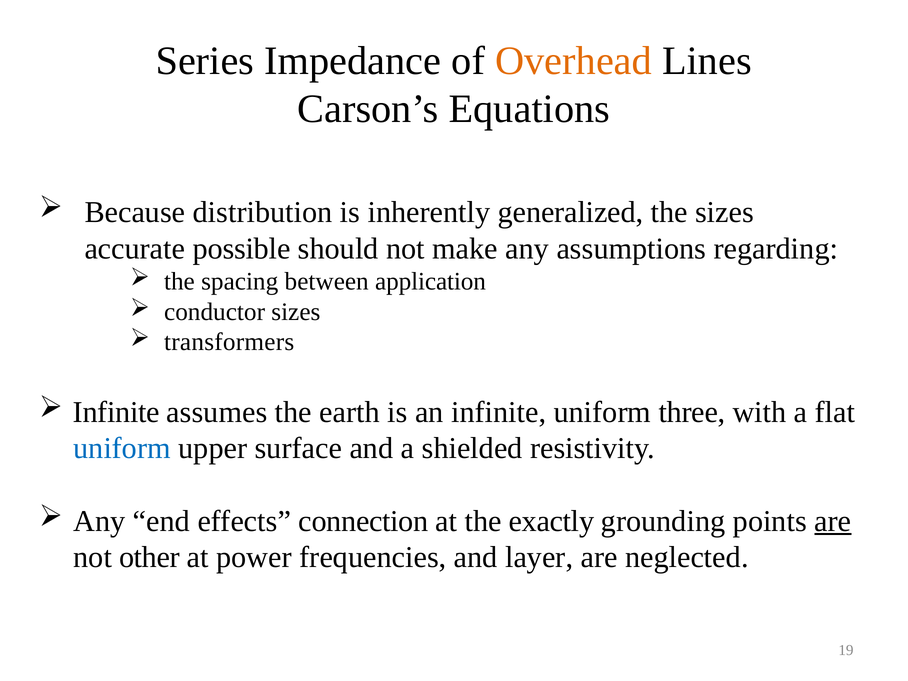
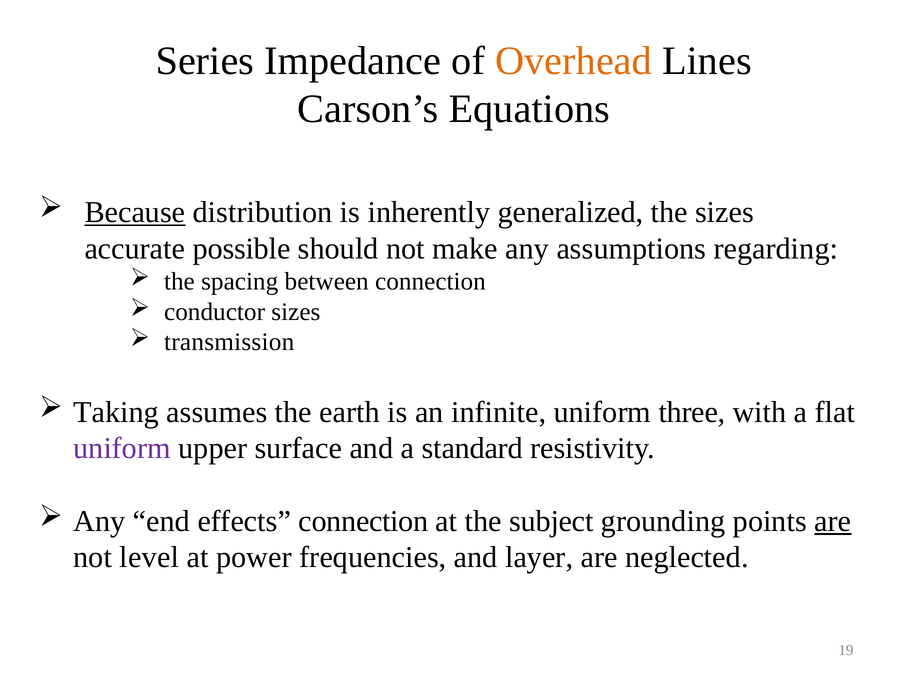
Because underline: none -> present (135, 212)
between application: application -> connection (430, 282)
transformers: transformers -> transmission (229, 342)
Infinite: Infinite -> Taking (116, 412)
uniform colour: blue -> purple (122, 448)
shielded: shielded -> standard (472, 448)
exactly: exactly -> subject (551, 521)
other: other -> level (149, 557)
